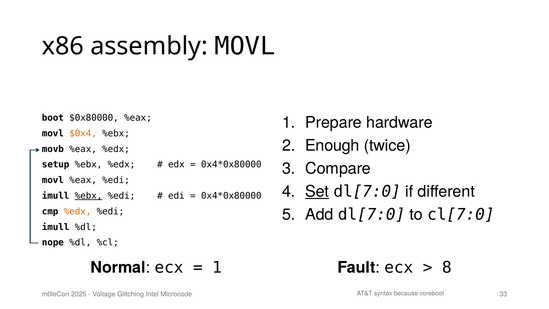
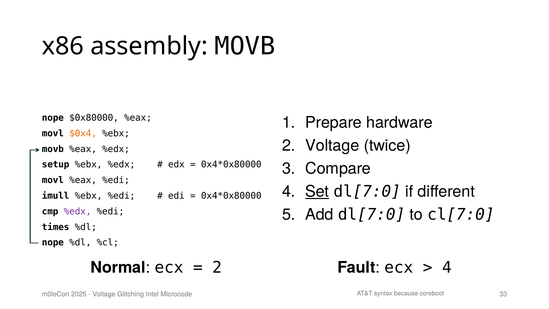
assembly MOVL: MOVL -> MOVB (245, 46)
boot: boot -> nope (53, 118)
Enough: Enough -> Voltage (332, 146)
%ebx underline: present -> none (89, 196)
%edx colour: orange -> purple (78, 211)
imull: imull -> times (56, 227)
1: 1 -> 2 (217, 267)
8: 8 -> 4 (447, 267)
